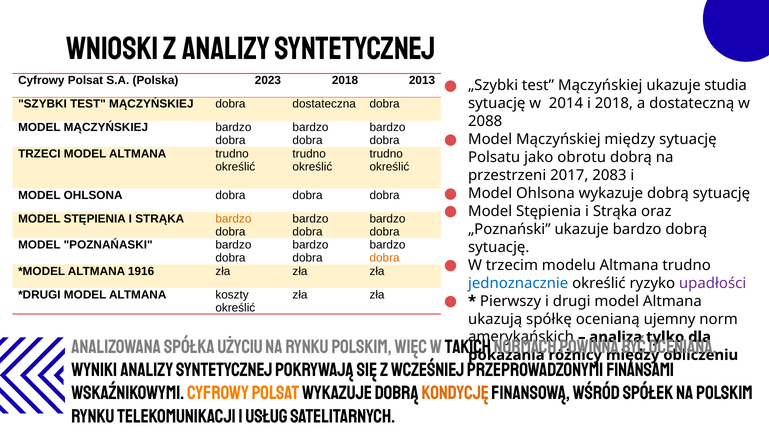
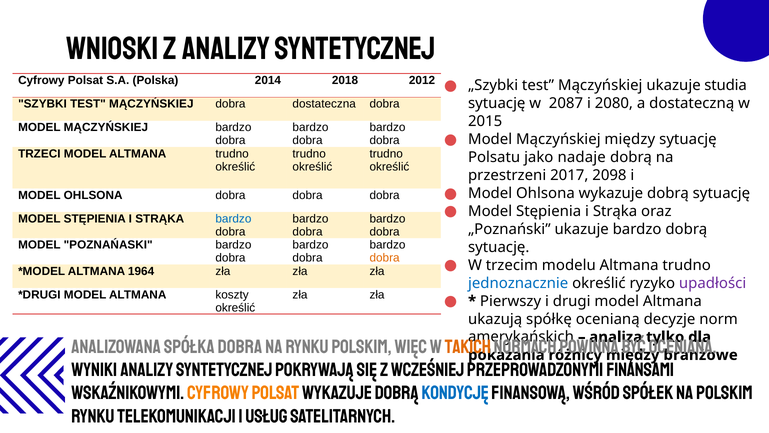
2023: 2023 -> 2014 (268, 80)
2013: 2013 -> 2012 (422, 80)
2014: 2014 -> 2087 (566, 103)
i 2018: 2018 -> 2080 (614, 103)
2088: 2088 -> 2015 (485, 121)
obrotu: obrotu -> nadaje (582, 157)
2083: 2083 -> 2098 (609, 175)
bardzo colour: orange -> blue (233, 219)
1916: 1916 -> 1964 (141, 271)
ujemny: ujemny -> decyzje (670, 319)
spółka użyciu: użyciu -> dobra (240, 347)
takich colour: black -> orange (468, 347)
obliczeniu: obliczeniu -> branżowe (701, 355)
kondycję colour: orange -> blue (455, 393)
